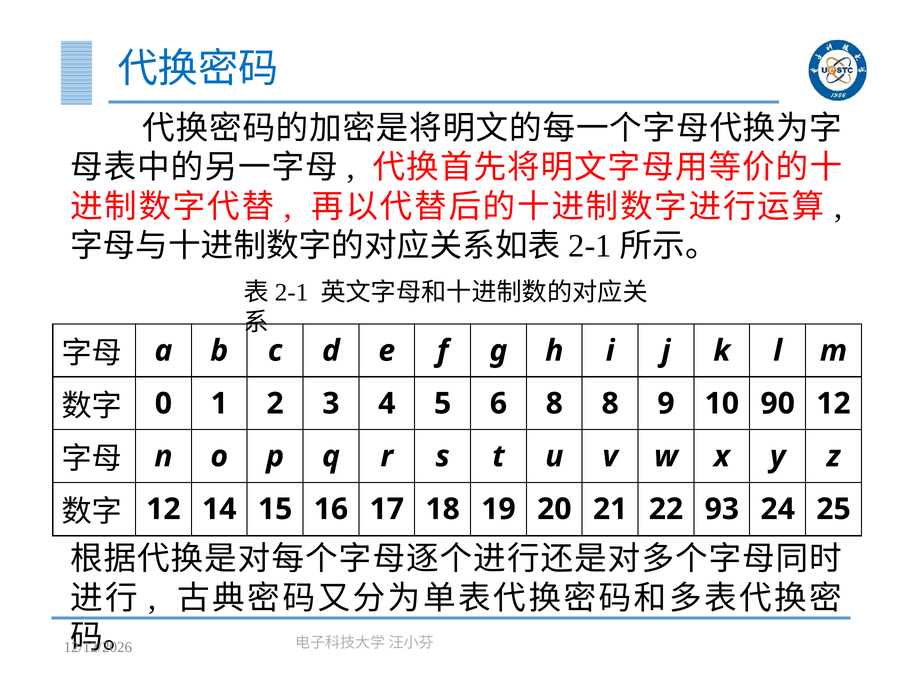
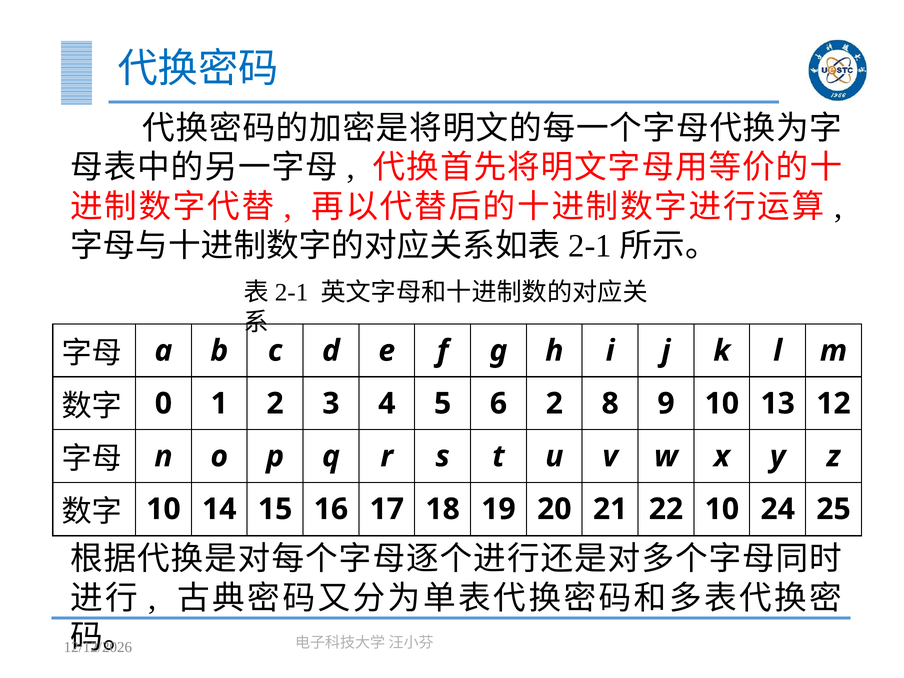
6 8: 8 -> 2 (554, 404)
90: 90 -> 13 (778, 404)
12: 12 -> 10 (163, 509)
22 93: 93 -> 10 (722, 509)
